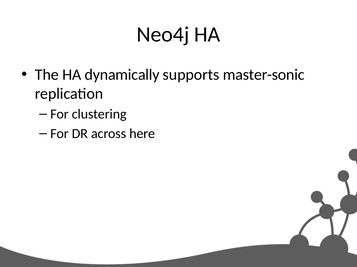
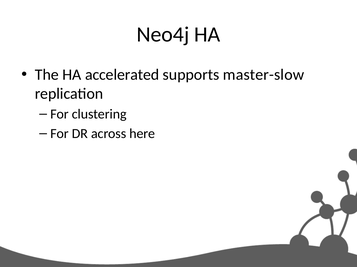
dynamically: dynamically -> accelerated (122, 75)
master-sonic: master-sonic -> master-slow (264, 75)
